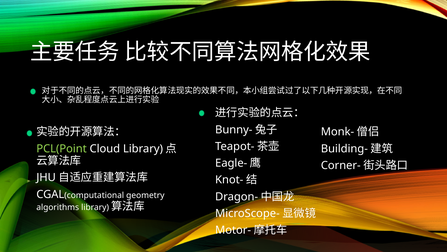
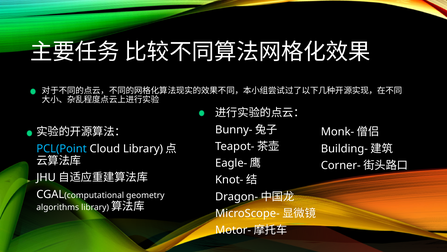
PCL(Point colour: light green -> light blue (62, 148)
